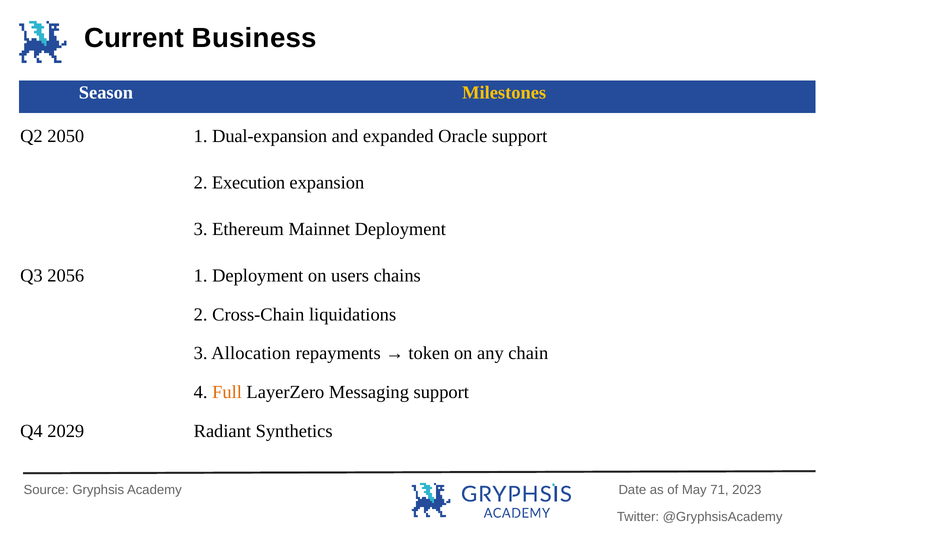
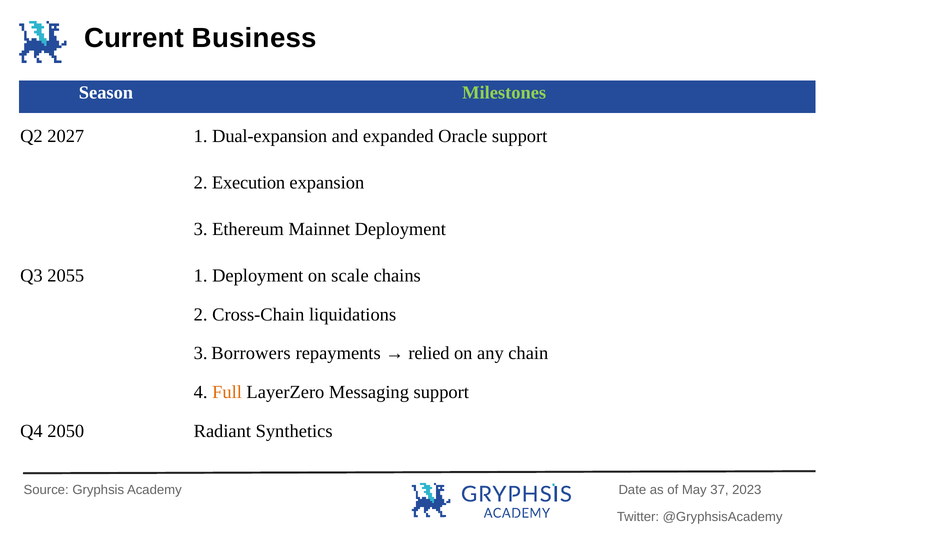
Milestones colour: yellow -> light green (504, 93)
2050: 2050 -> 2027 (66, 136)
2056: 2056 -> 2055 (66, 276)
users: users -> scale (350, 276)
Allocation: Allocation -> Borrowers (251, 354)
token: token -> relied (429, 354)
2029: 2029 -> 2050 (66, 431)
71: 71 -> 37 (719, 490)
